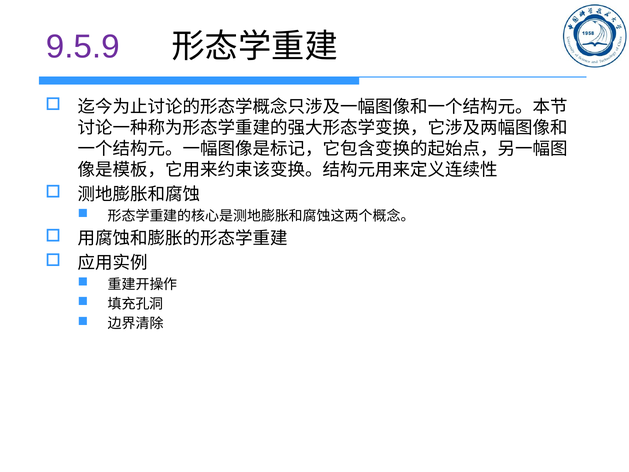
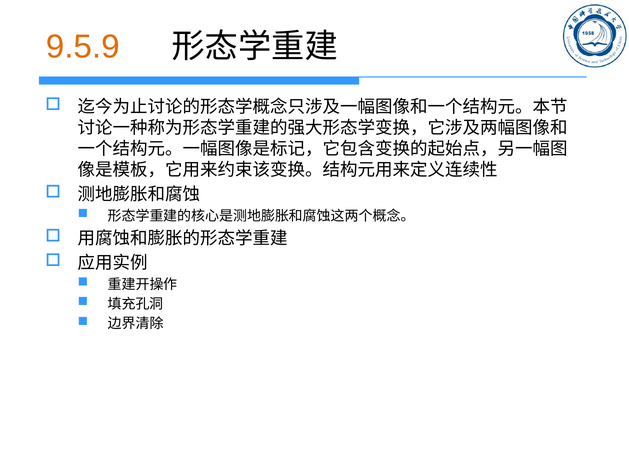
9.5.9 colour: purple -> orange (83, 47)
